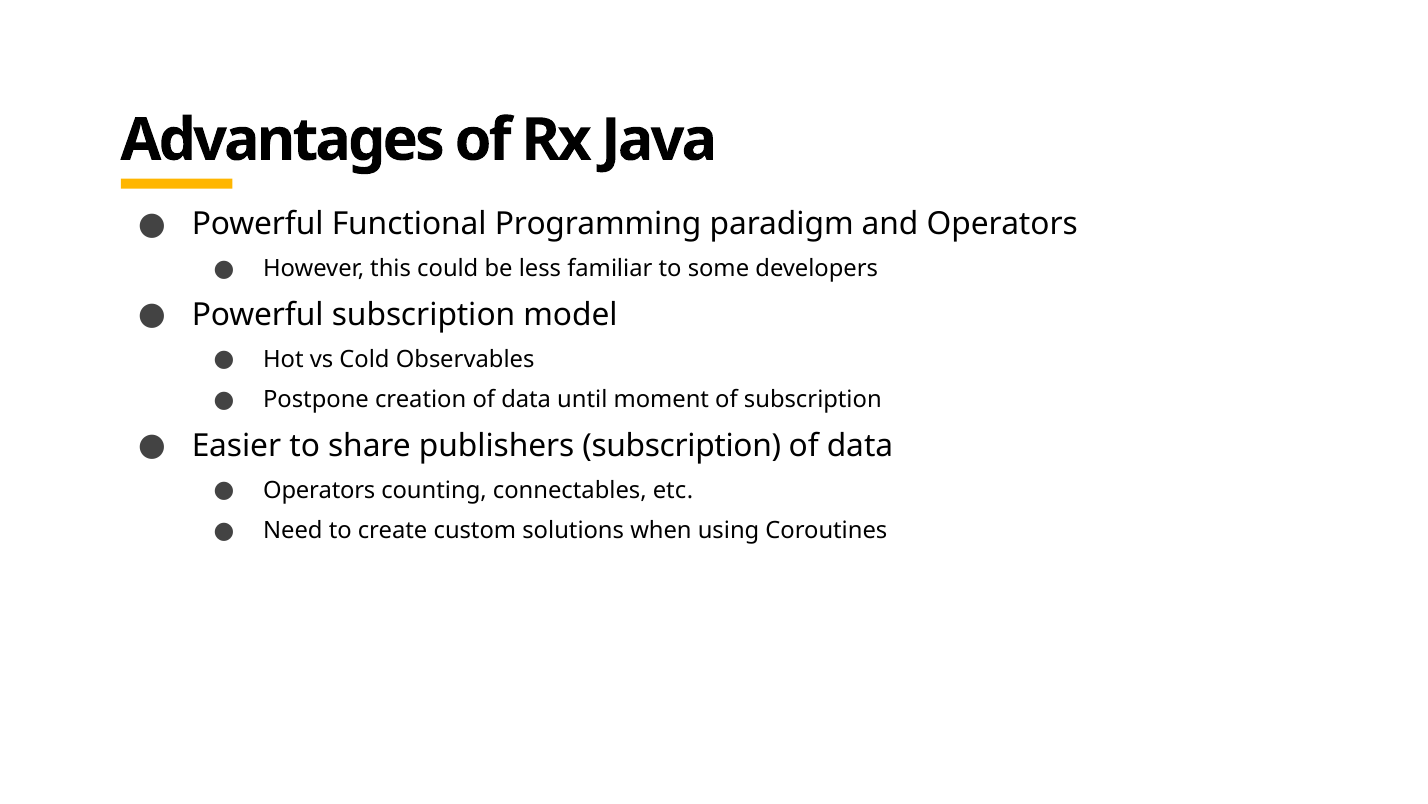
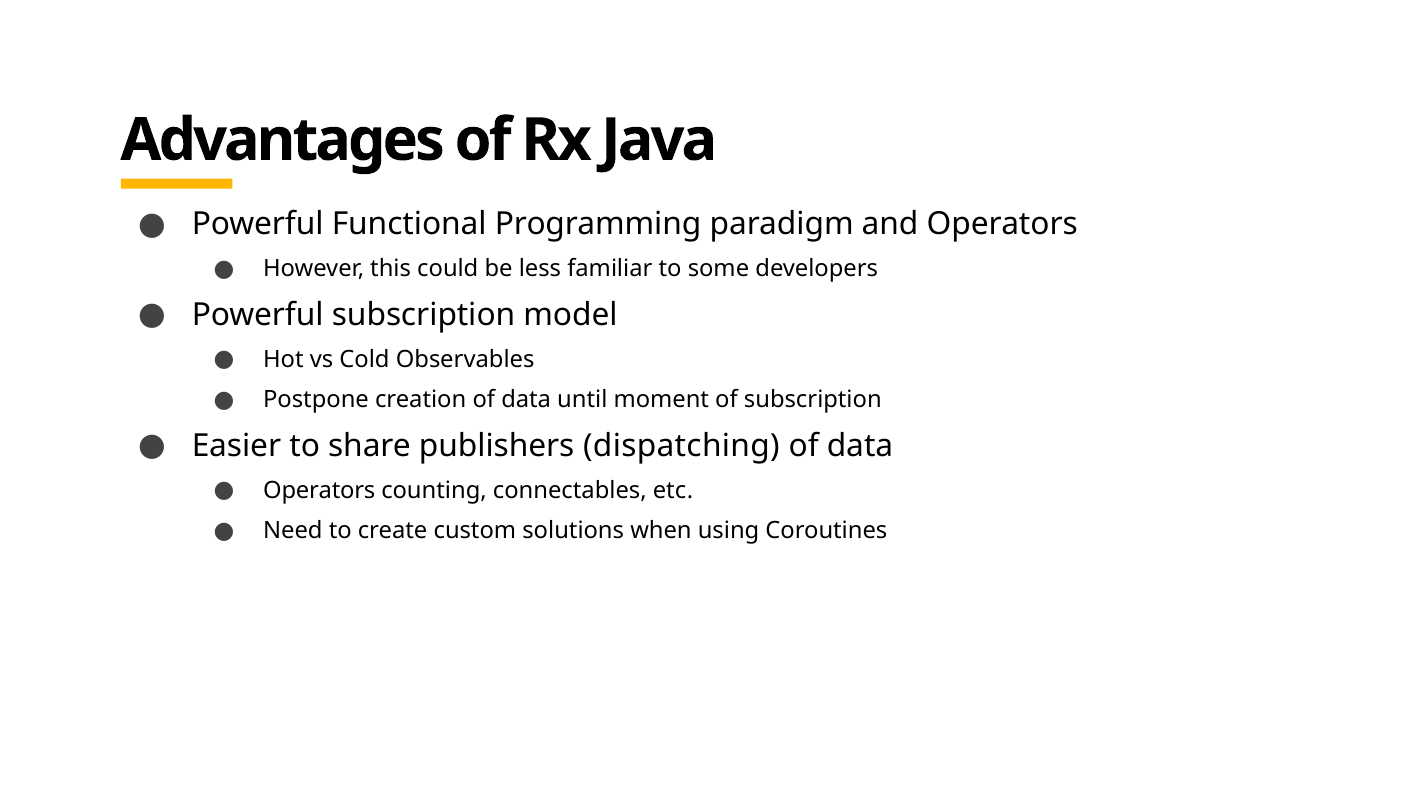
publishers subscription: subscription -> dispatching (681, 445)
